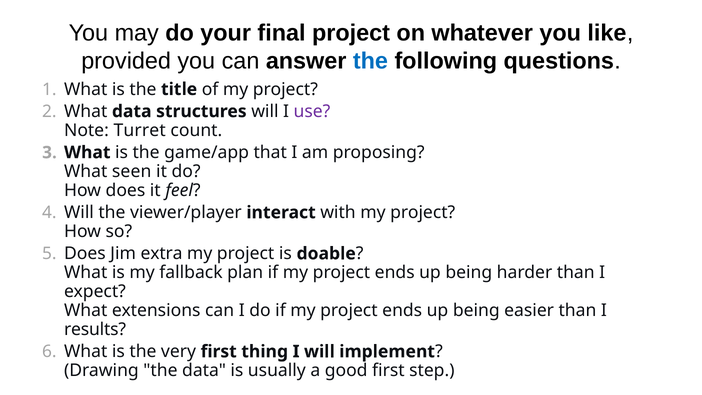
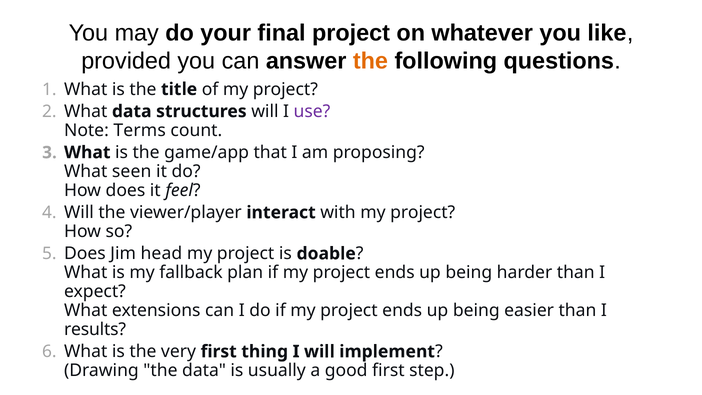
the colour: blue -> orange (370, 61)
Turret: Turret -> Terms (140, 130)
extra: extra -> head (161, 254)
